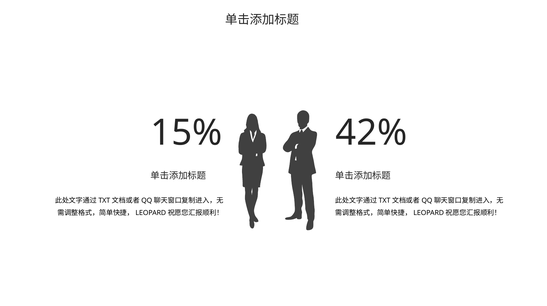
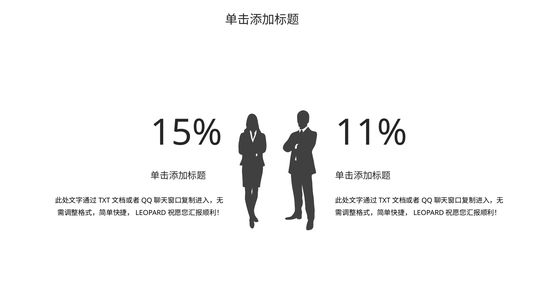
42%: 42% -> 11% (371, 133)
